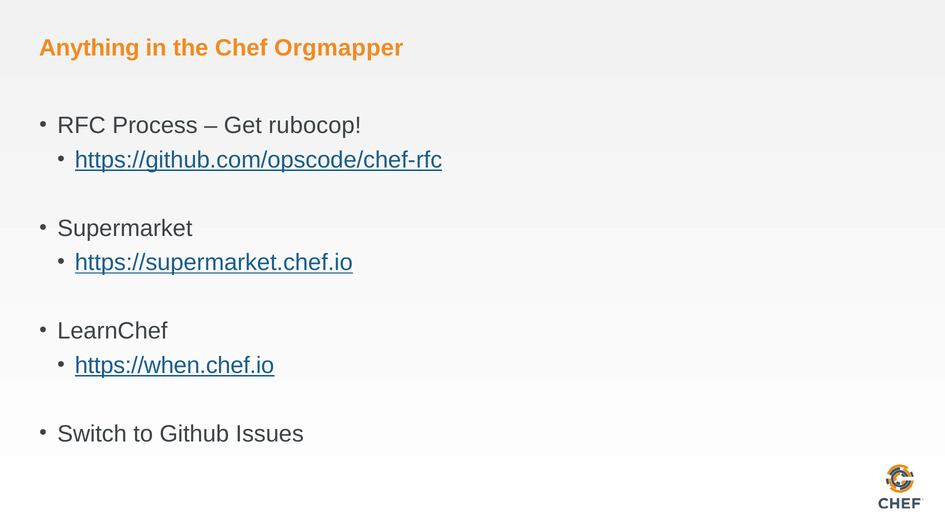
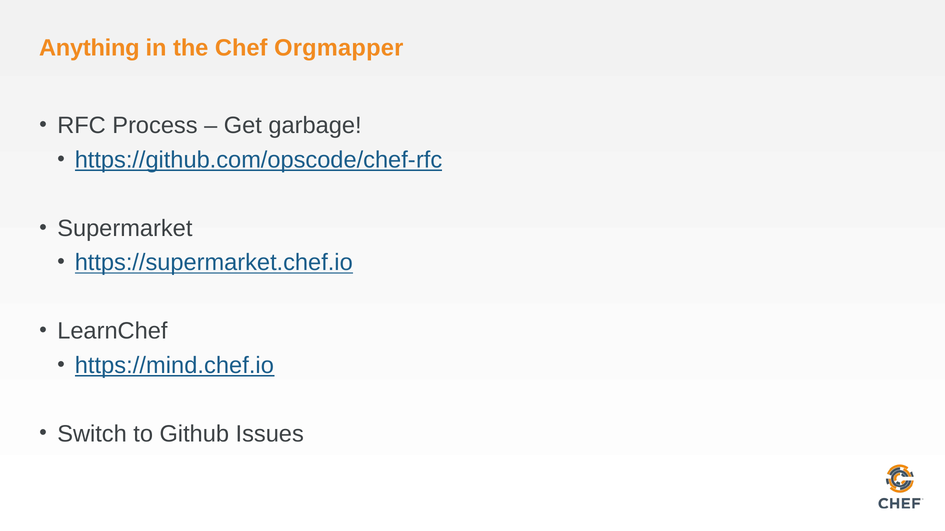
rubocop: rubocop -> garbage (315, 126)
https://when.chef.io: https://when.chef.io -> https://mind.chef.io (174, 366)
